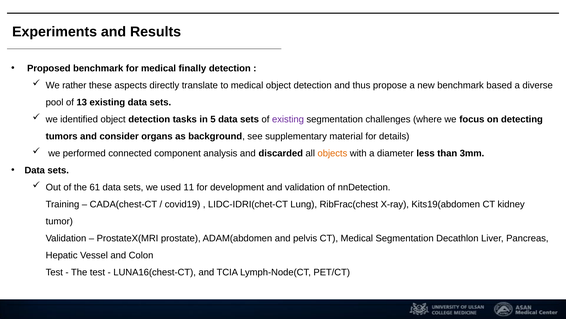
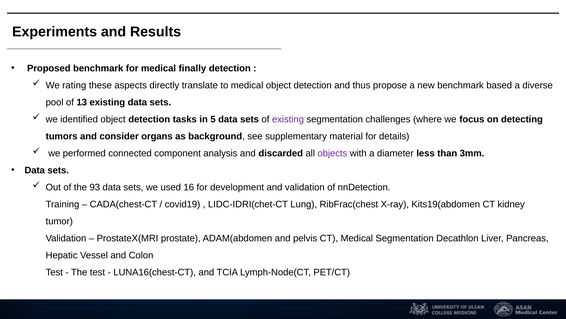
rather: rather -> rating (74, 85)
objects colour: orange -> purple (332, 153)
61: 61 -> 93 (95, 187)
11: 11 -> 16 (189, 187)
